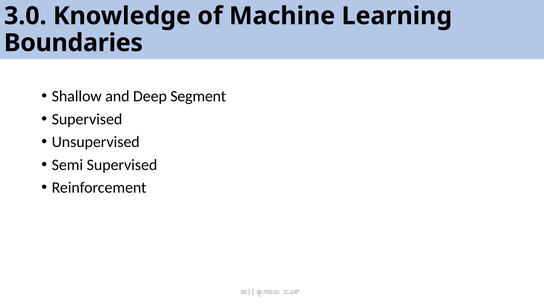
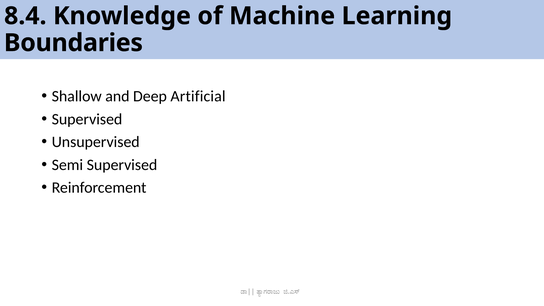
3.0: 3.0 -> 8.4 (25, 16)
Segment: Segment -> Artificial (198, 96)
